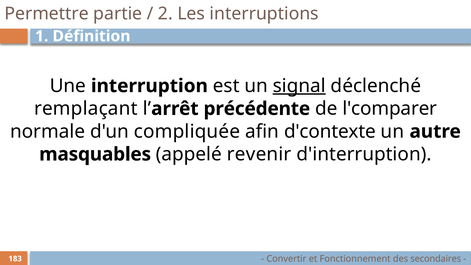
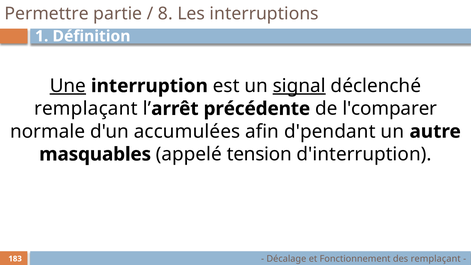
2: 2 -> 8 (165, 14)
Une underline: none -> present (68, 86)
compliquée: compliquée -> accumulées (187, 131)
d'contexte: d'contexte -> d'pendant (330, 131)
revenir: revenir -> tension (259, 154)
Convertir: Convertir -> Décalage (286, 259)
des secondaires: secondaires -> remplaçant (436, 259)
